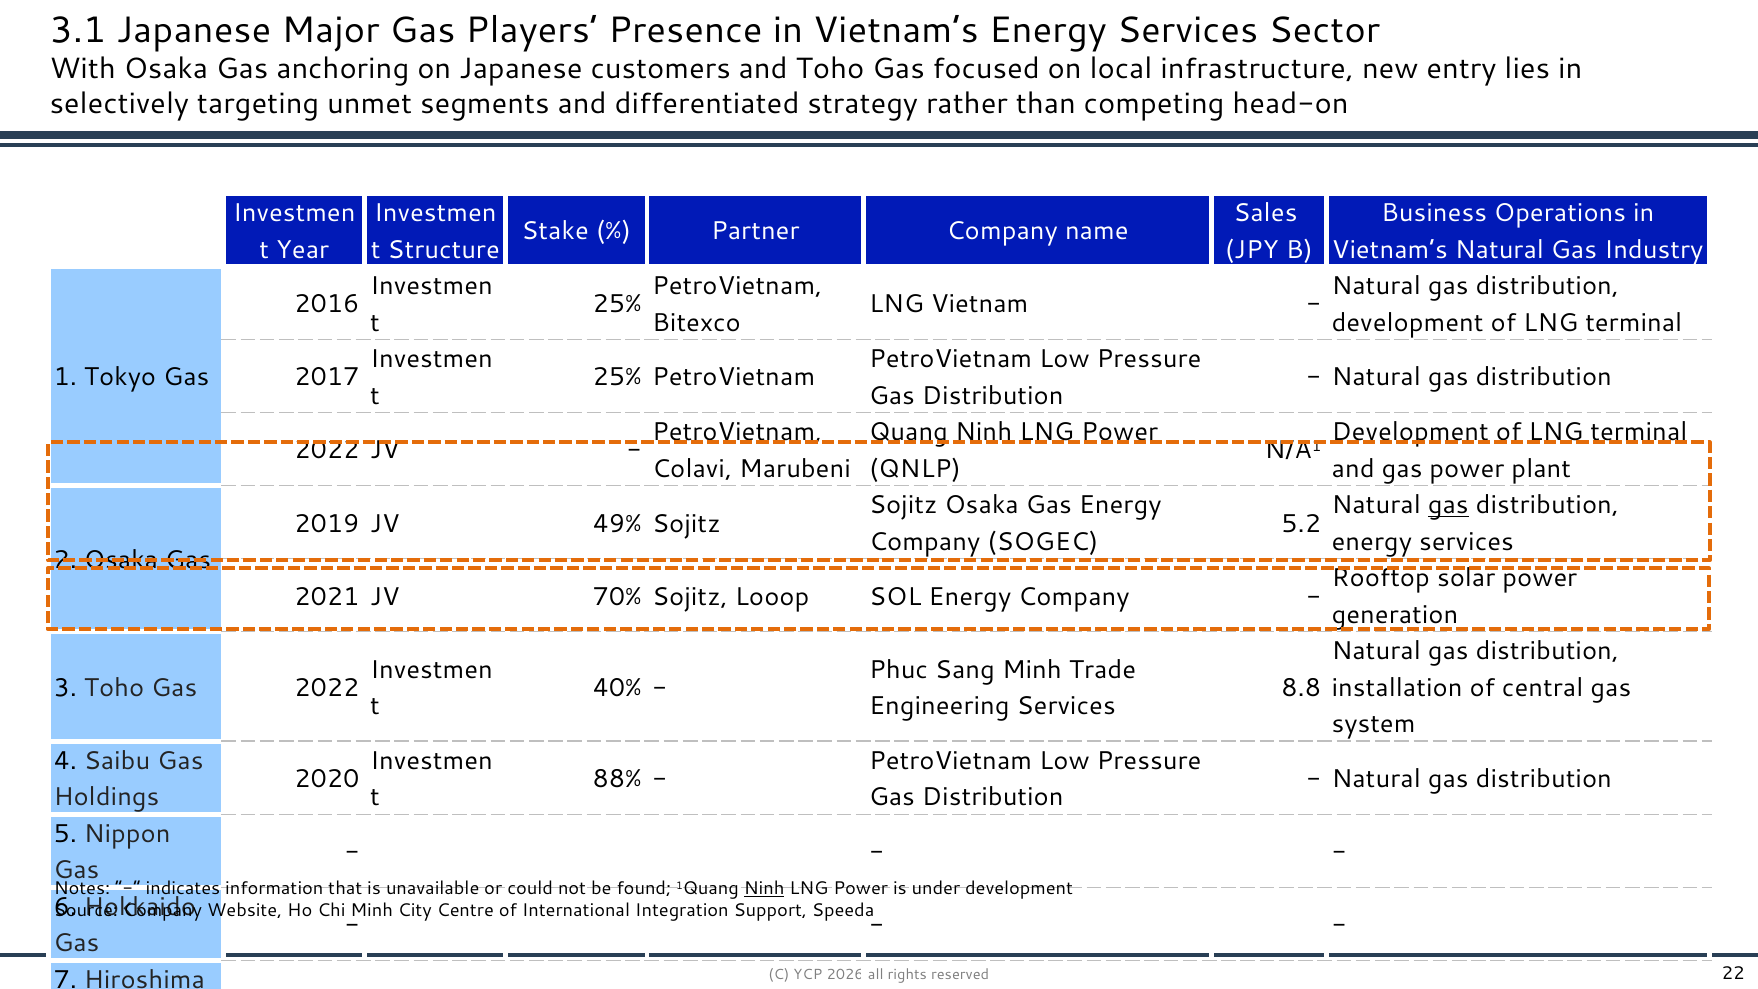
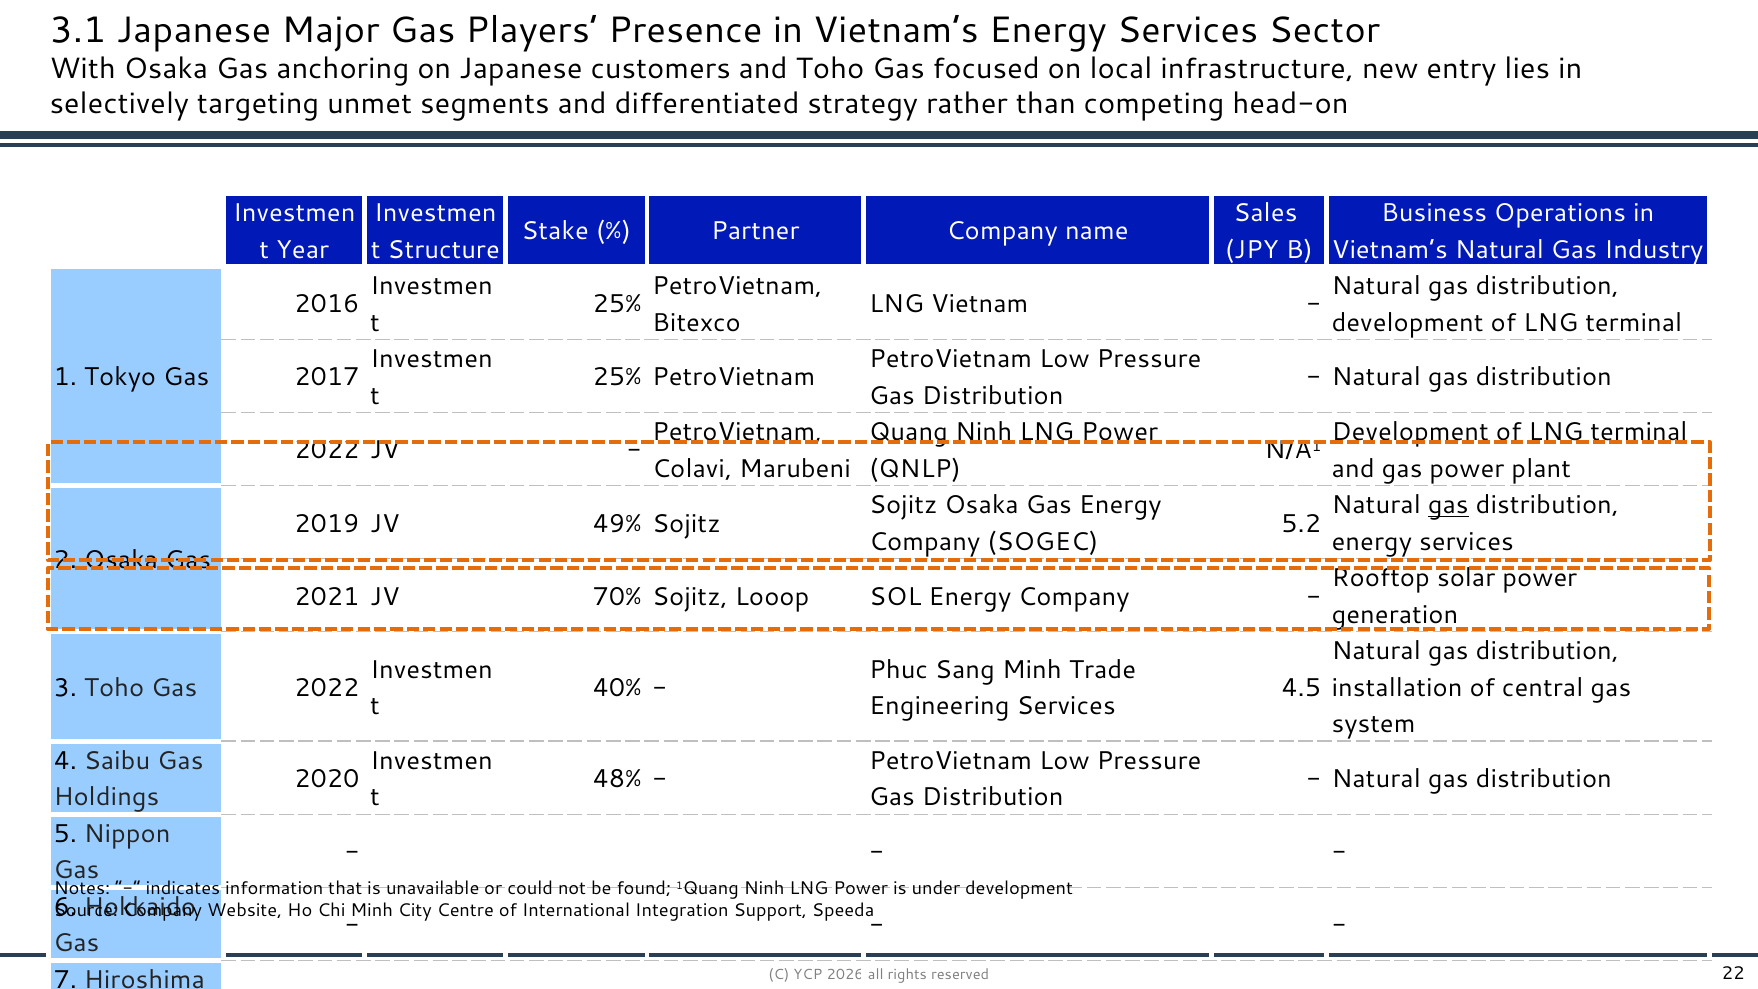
8.8: 8.8 -> 4.5 (1301, 688)
88%: 88% -> 48% (617, 779)
Ninh underline: present -> none (764, 888)
